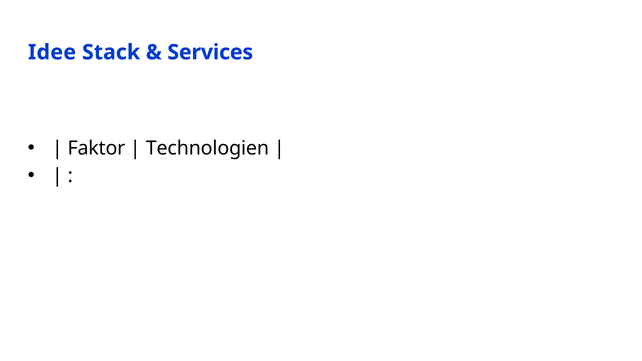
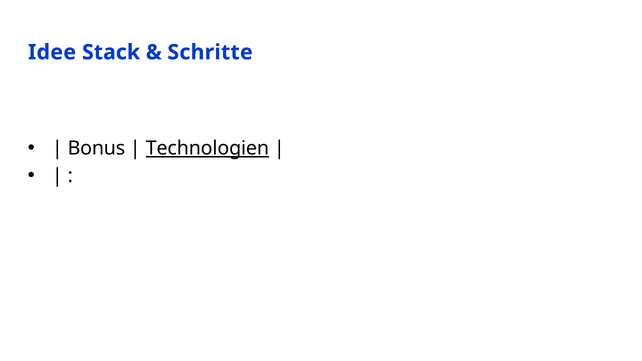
Services: Services -> Schritte (210, 52)
Faktor: Faktor -> Bonus (96, 148)
Technologien underline: none -> present (207, 148)
